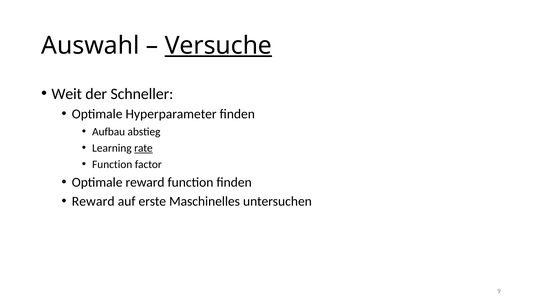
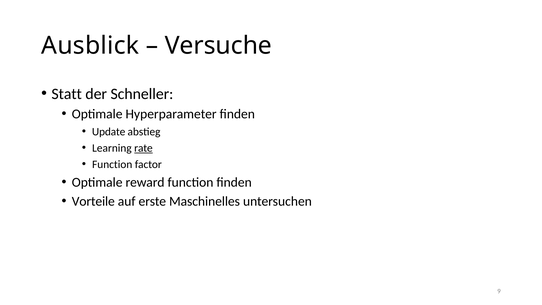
Auswahl: Auswahl -> Ausblick (90, 46)
Versuche underline: present -> none (218, 46)
Weit: Weit -> Statt (67, 94)
Aufbau: Aufbau -> Update (109, 132)
Reward: Reward -> Vorteile (93, 201)
